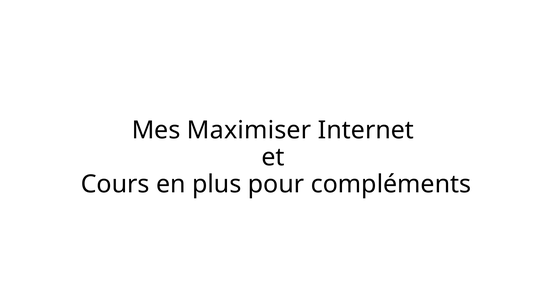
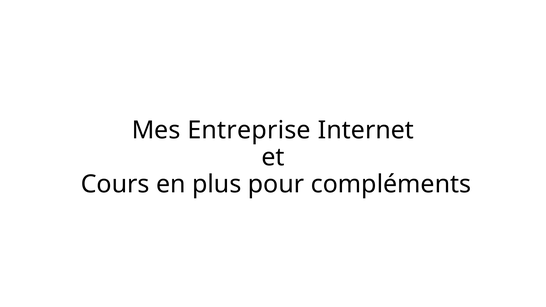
Maximiser: Maximiser -> Entreprise (249, 130)
